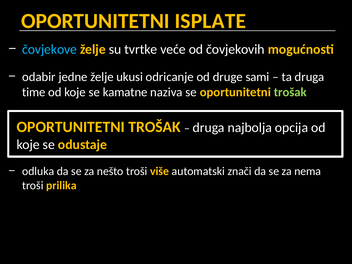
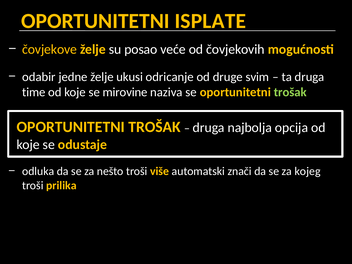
čovjekove colour: light blue -> yellow (50, 49)
tvrtke: tvrtke -> posao (141, 49)
sami: sami -> svim (257, 77)
kamatne: kamatne -> mirovine (125, 92)
nema: nema -> kojeg (308, 171)
